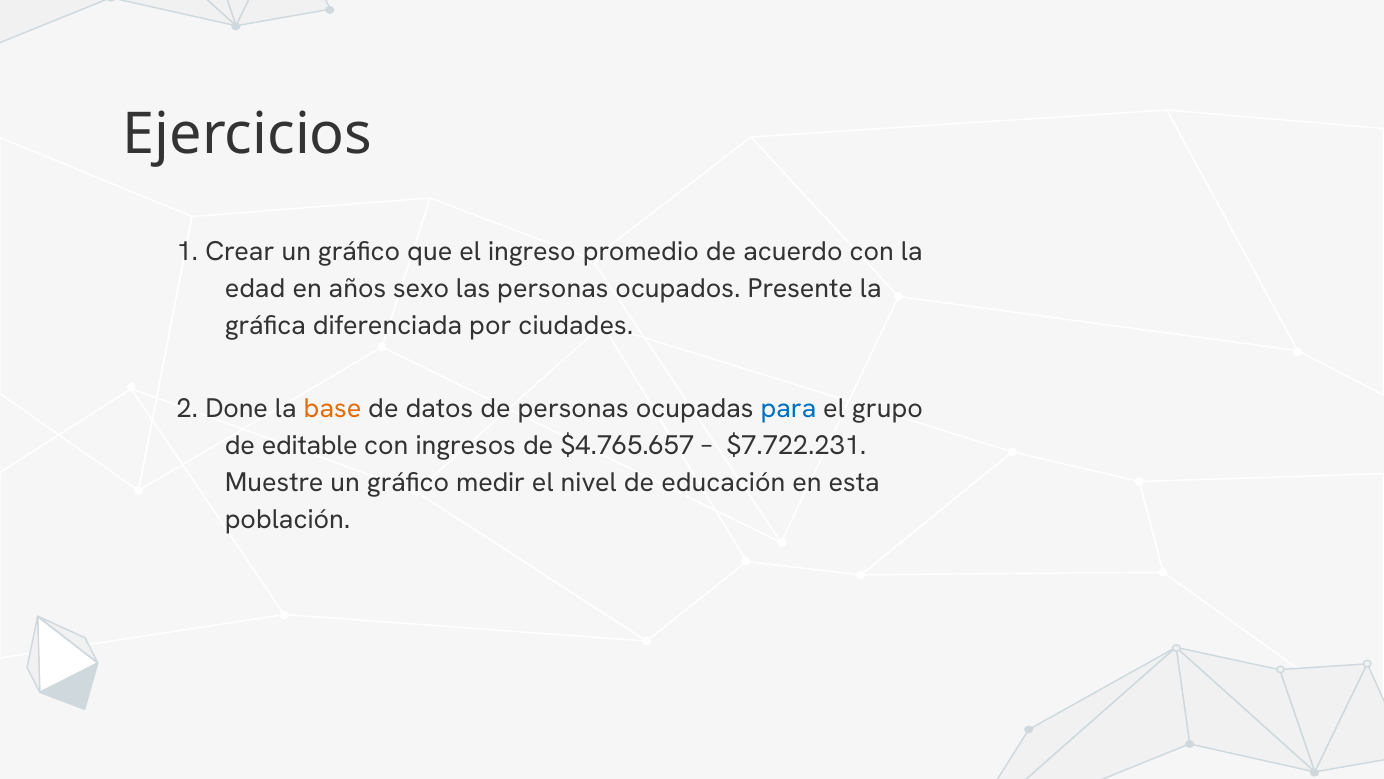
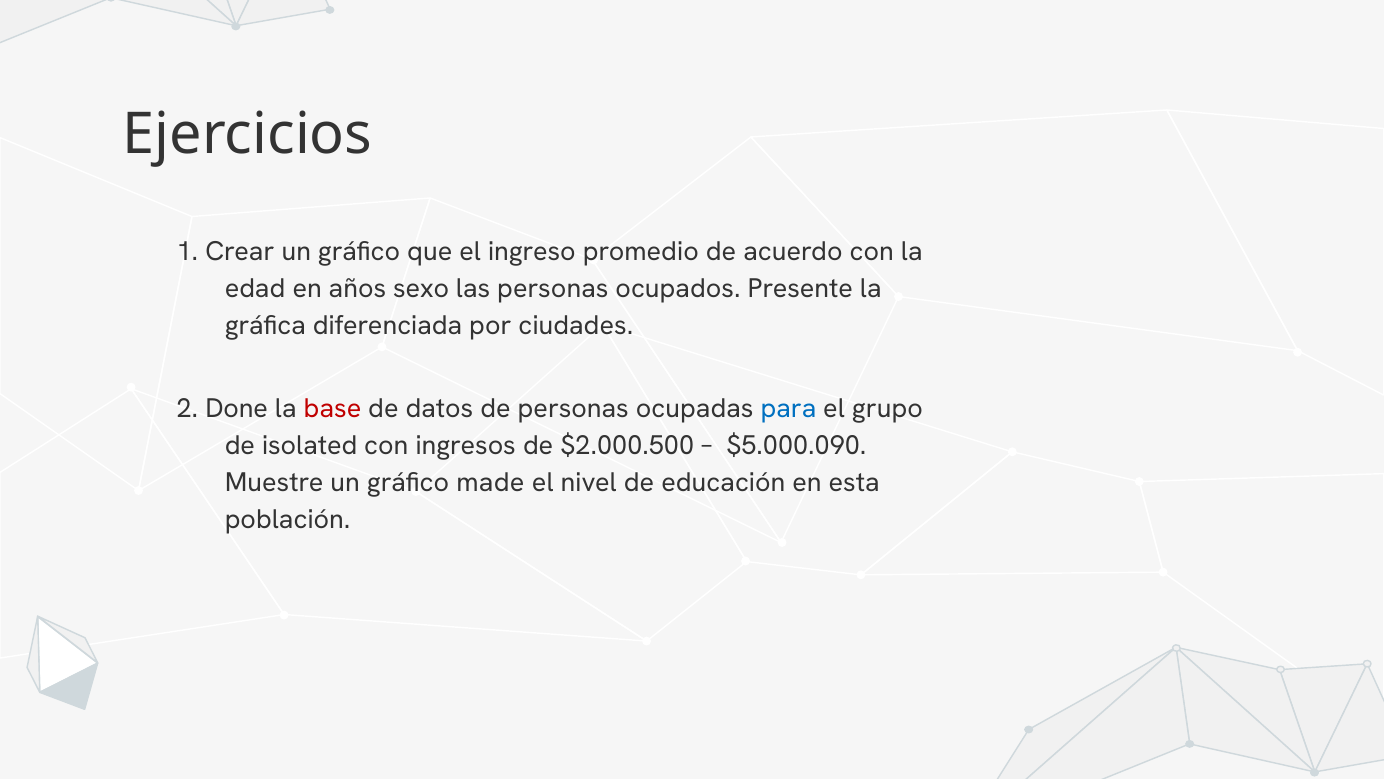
base colour: orange -> red (333, 408)
editable: editable -> isolated (310, 446)
$4.765.657: $4.765.657 -> $2.000.500 (627, 446)
$7.722.231: $7.722.231 -> $5.000.090 (796, 446)
medir: medir -> made (490, 483)
